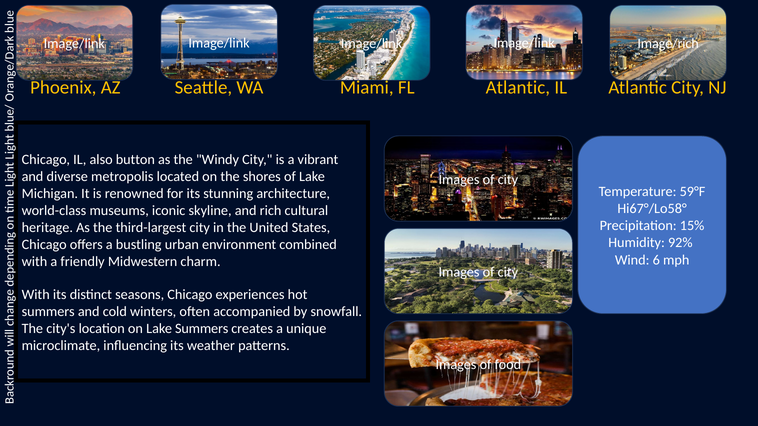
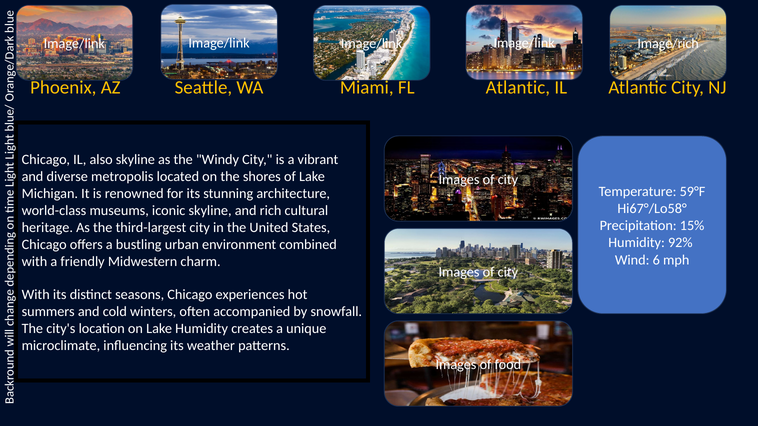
also button: button -> skyline (135, 160)
Lake Summers: Summers -> Humidity (202, 329)
